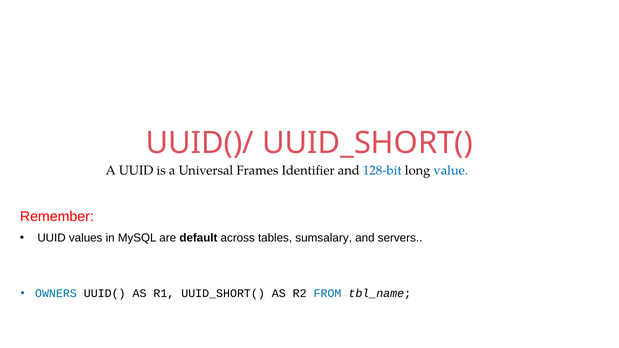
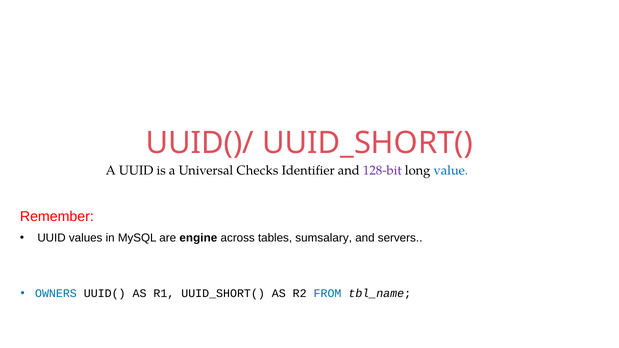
Frames: Frames -> Checks (257, 171)
128-bit colour: blue -> purple (382, 171)
default: default -> engine (198, 238)
